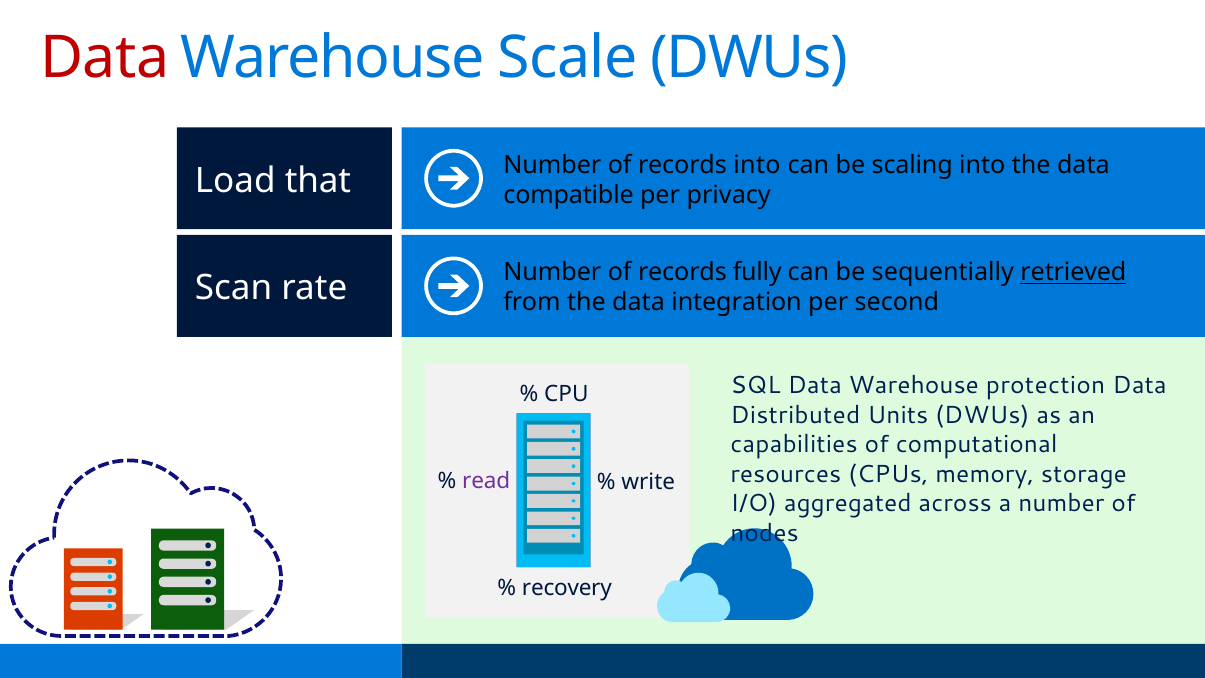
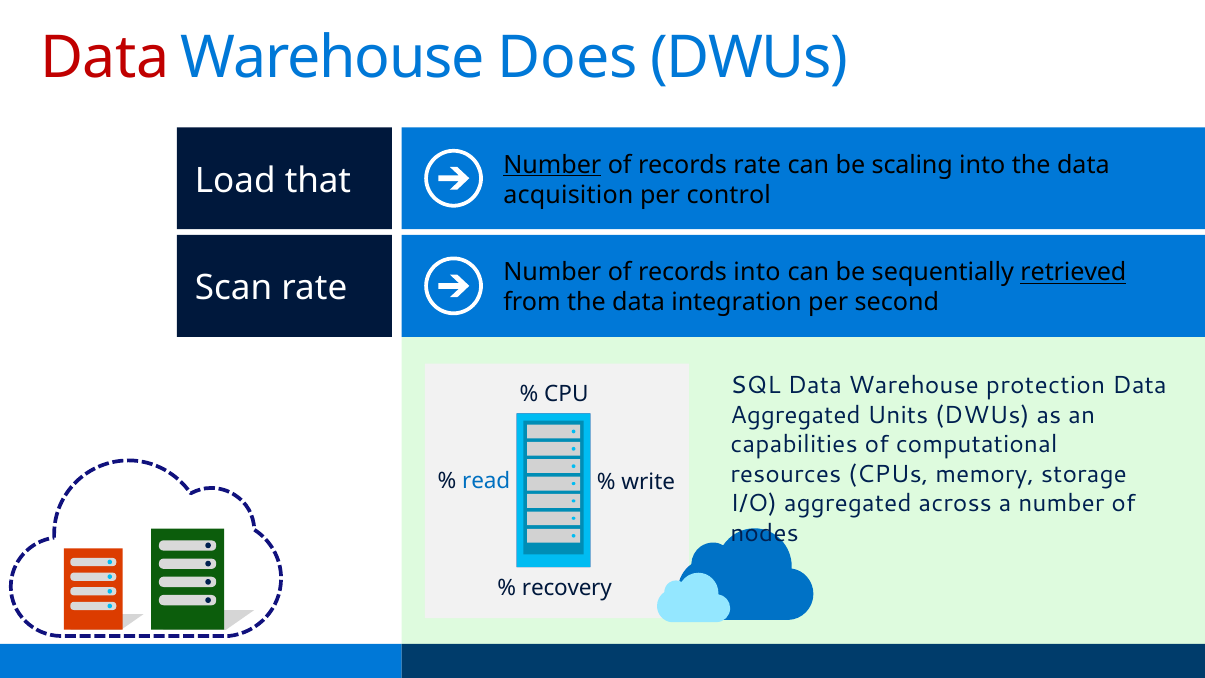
Scale: Scale -> Does (568, 58)
Number underline: none -> present (552, 165)
records into: into -> rate (757, 165)
compatible: compatible -> acquisition (568, 195)
privacy: privacy -> control (729, 195)
records fully: fully -> into (757, 272)
Distributed: Distributed -> Aggregated (796, 415)
read colour: purple -> blue (486, 481)
